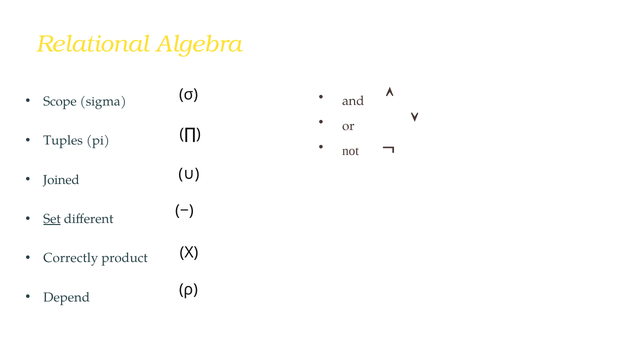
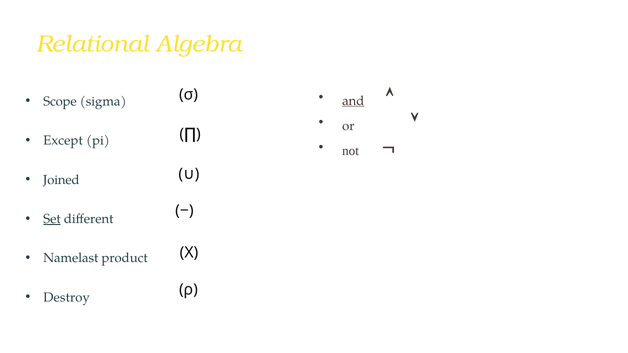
and underline: none -> present (353, 101)
Tuples: Tuples -> Except (63, 141)
Correctly: Correctly -> Namelast (71, 258)
Depend: Depend -> Destroy (67, 298)
